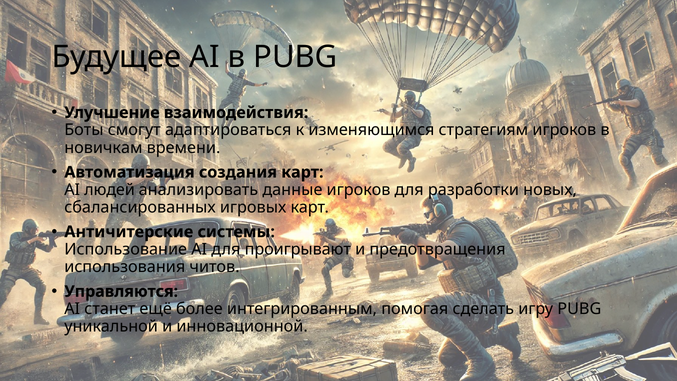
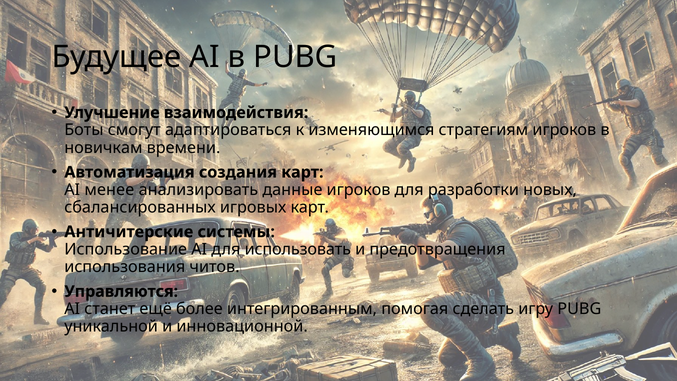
людей: людей -> менее (109, 190)
проигрывают: проигрывают -> использовать (298, 249)
